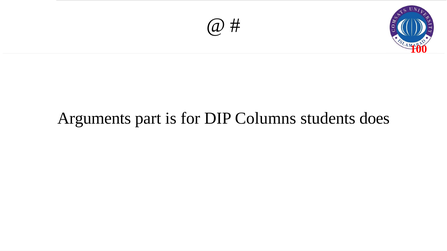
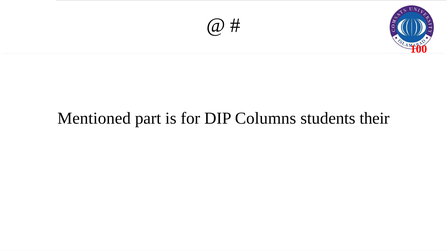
Arguments: Arguments -> Mentioned (94, 118)
does: does -> their (375, 118)
